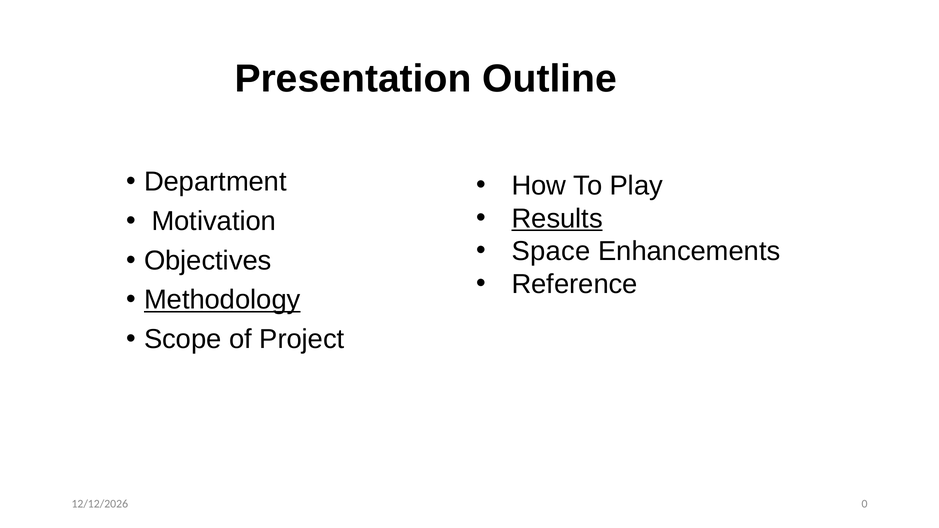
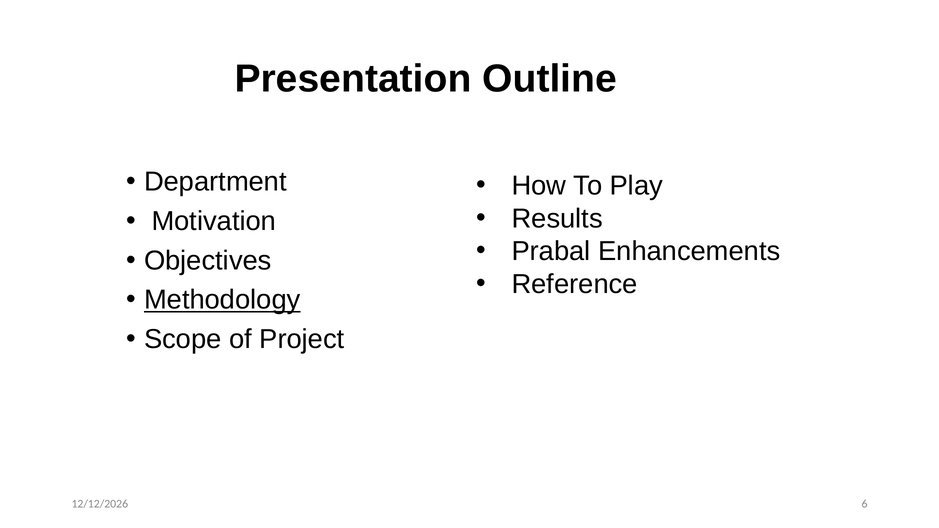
Results underline: present -> none (557, 219)
Space: Space -> Prabal (551, 251)
0: 0 -> 6 (864, 504)
